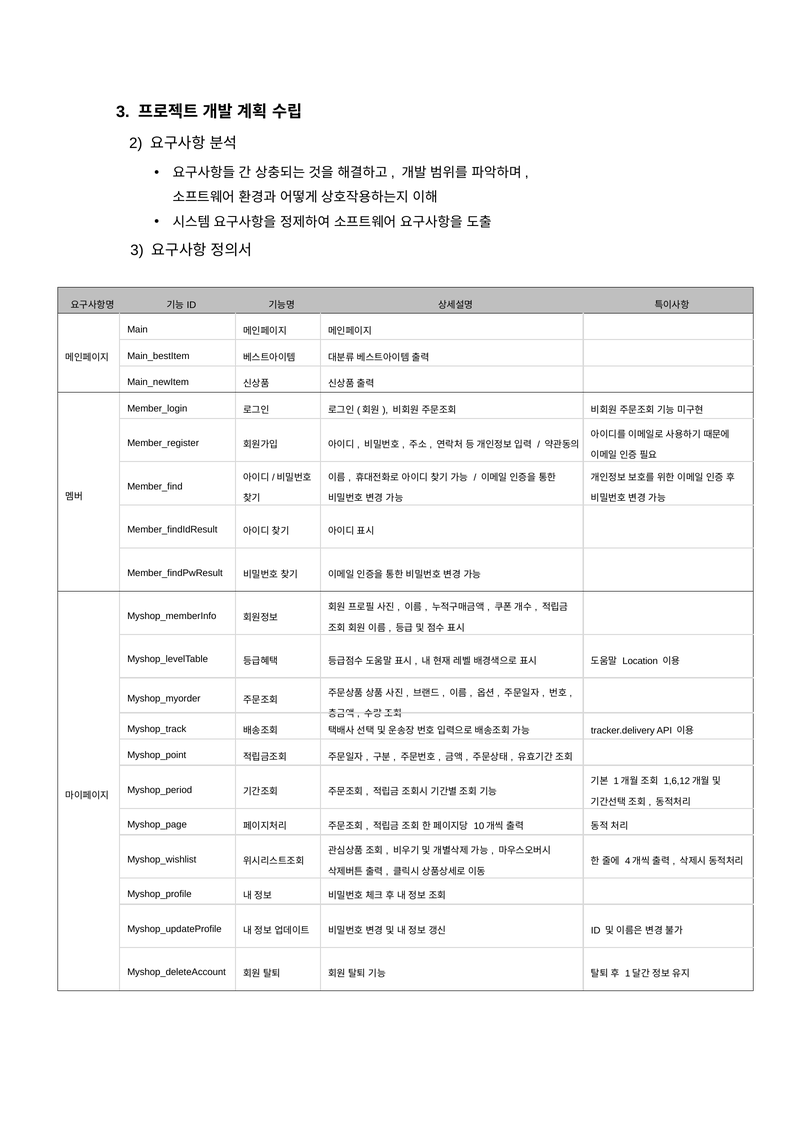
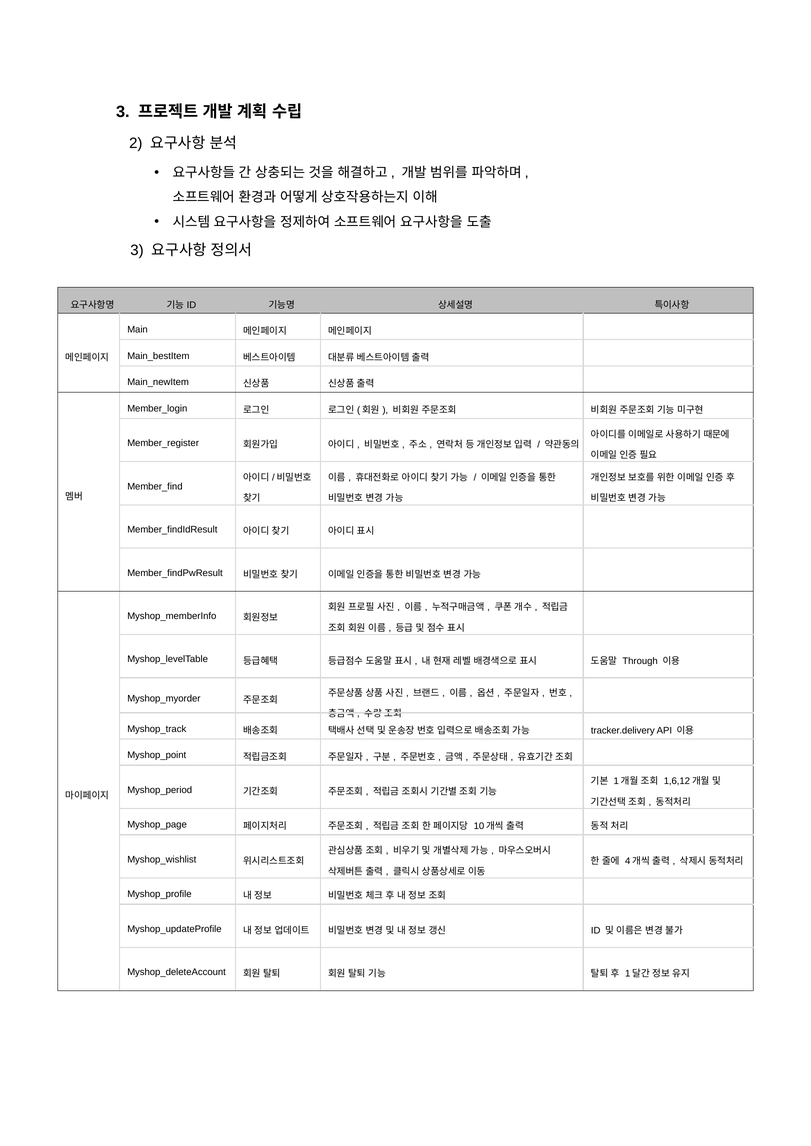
Location: Location -> Through (640, 661)
